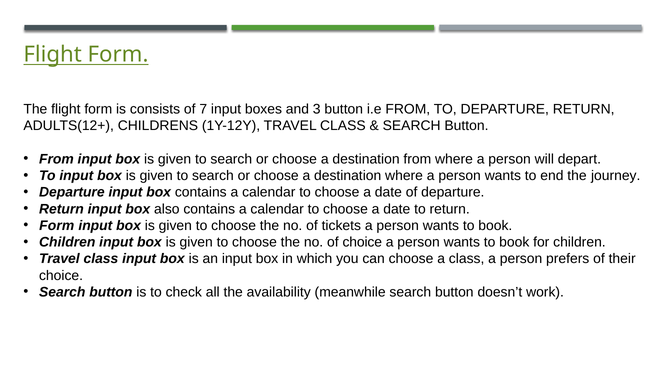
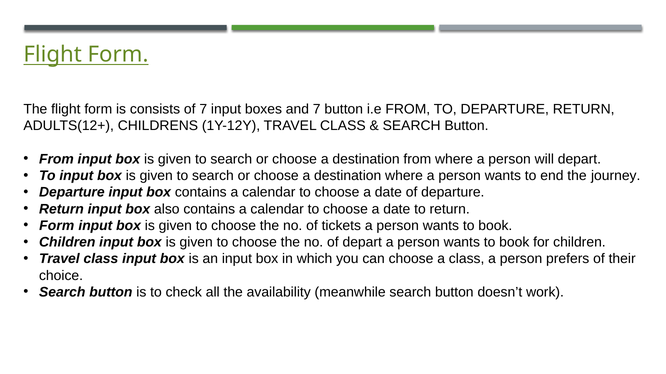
and 3: 3 -> 7 (317, 109)
of choice: choice -> depart (362, 243)
